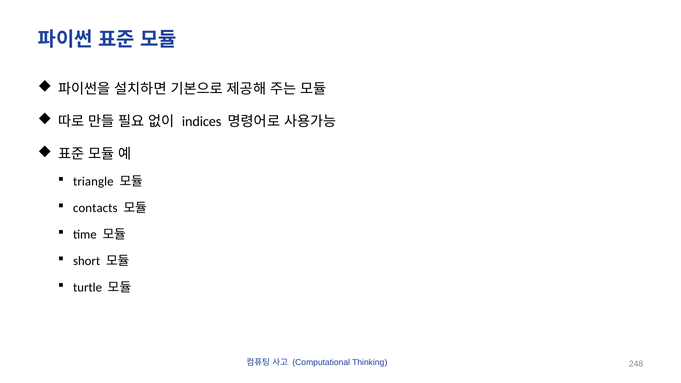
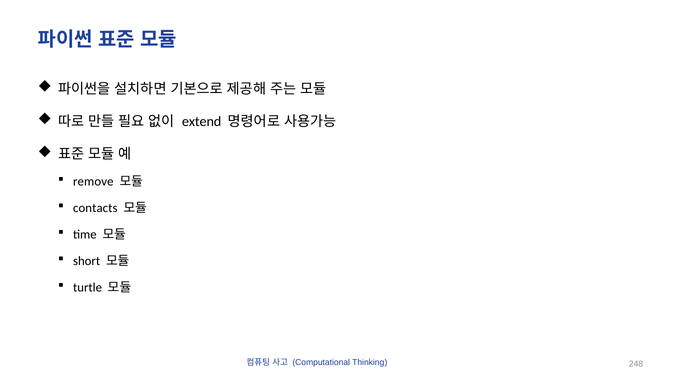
indices: indices -> extend (202, 122)
triangle: triangle -> remove (93, 182)
